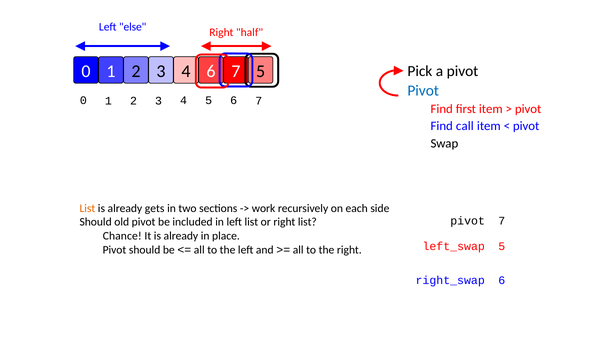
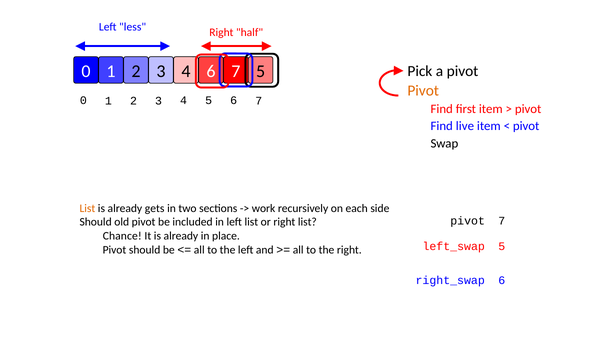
else: else -> less (133, 27)
Pivot colour: blue -> orange (423, 91)
call: call -> live (465, 126)
